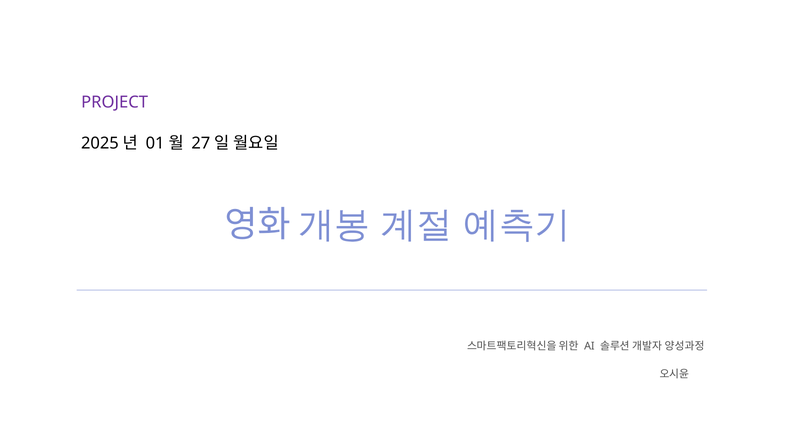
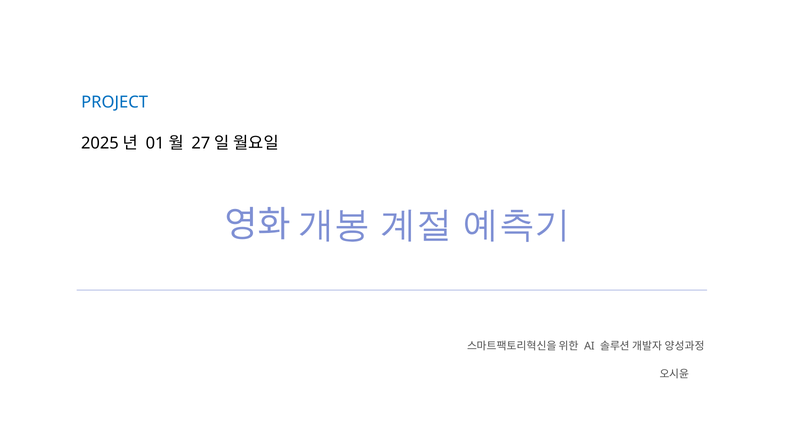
PROJECT colour: purple -> blue (115, 102)
